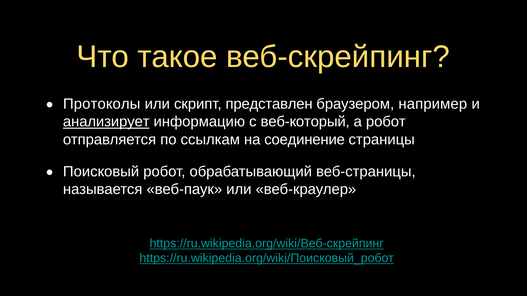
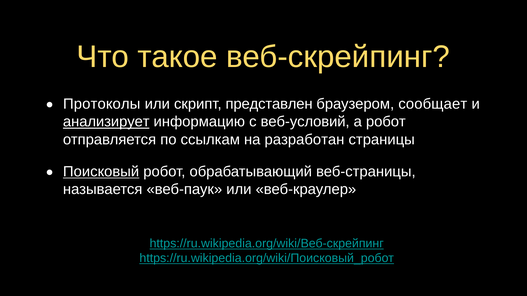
например: например -> сообщает (433, 104)
веб-который: веб-который -> веб-условий (305, 122)
соединение: соединение -> разработан (304, 140)
Поисковый underline: none -> present (101, 172)
